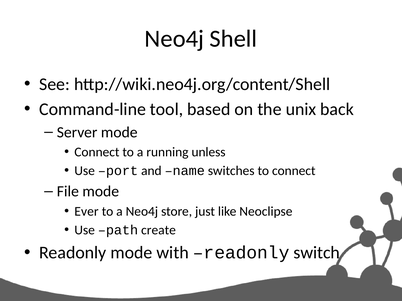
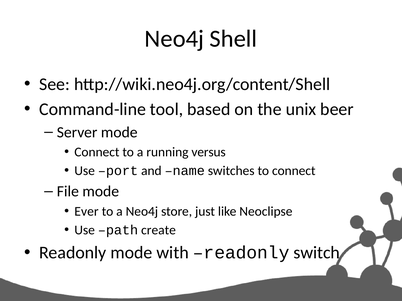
back: back -> beer (337, 109)
unless: unless -> versus (209, 152)
